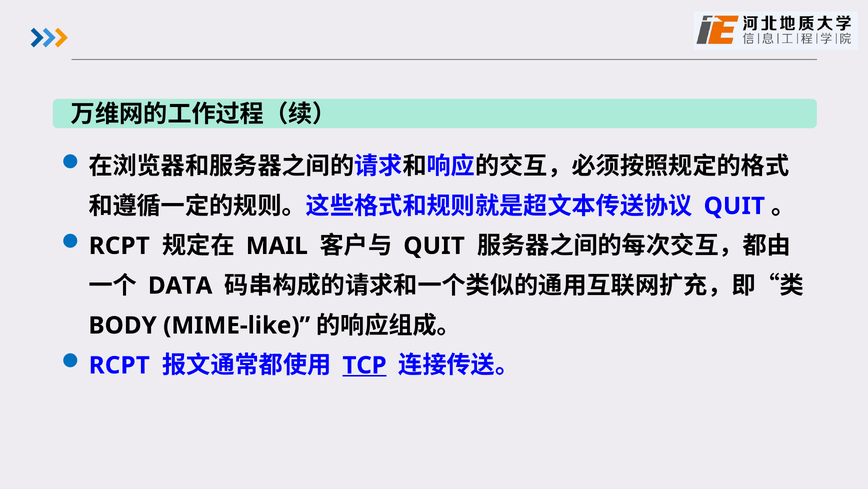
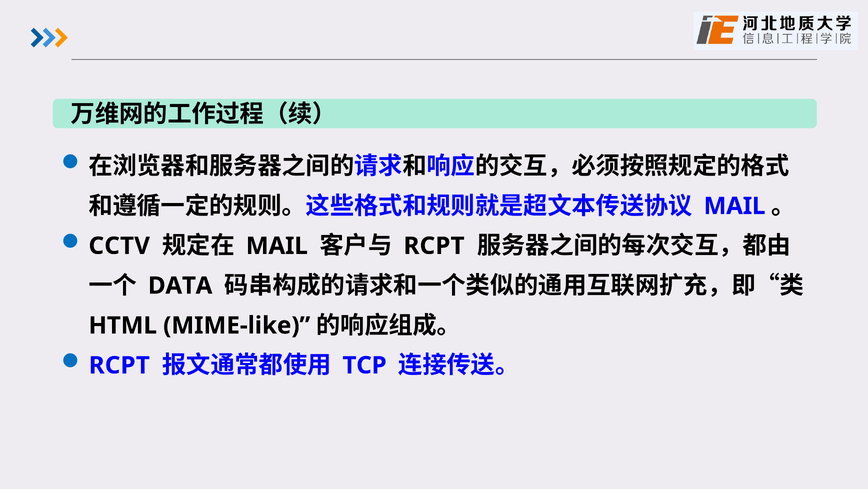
QUIT: QUIT -> MAIL (735, 206)
RCPT: RCPT -> CCTV (119, 246)
QUIT: QUIT -> RCPT (434, 246)
BODY: BODY -> HTML (123, 325)
TCP underline: present -> none (365, 365)
